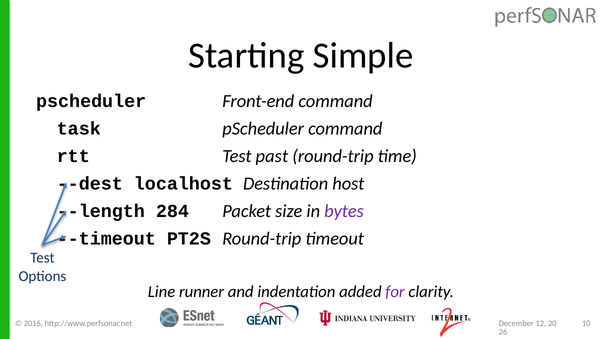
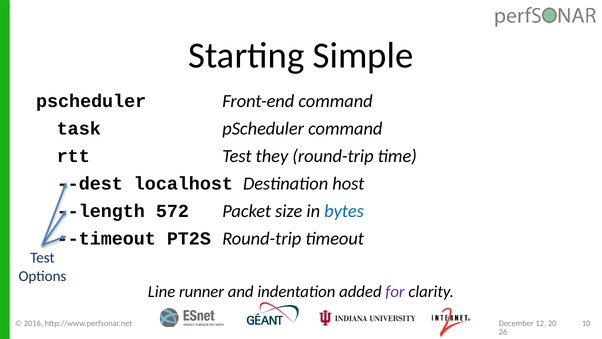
past: past -> they (272, 156)
284: 284 -> 572 (172, 211)
bytes colour: purple -> blue (344, 211)
